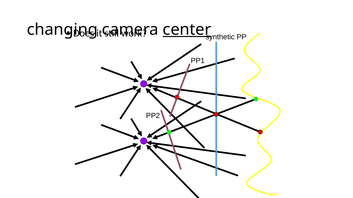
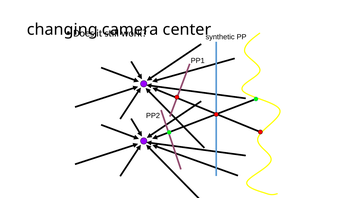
center underline: present -> none (187, 30)
